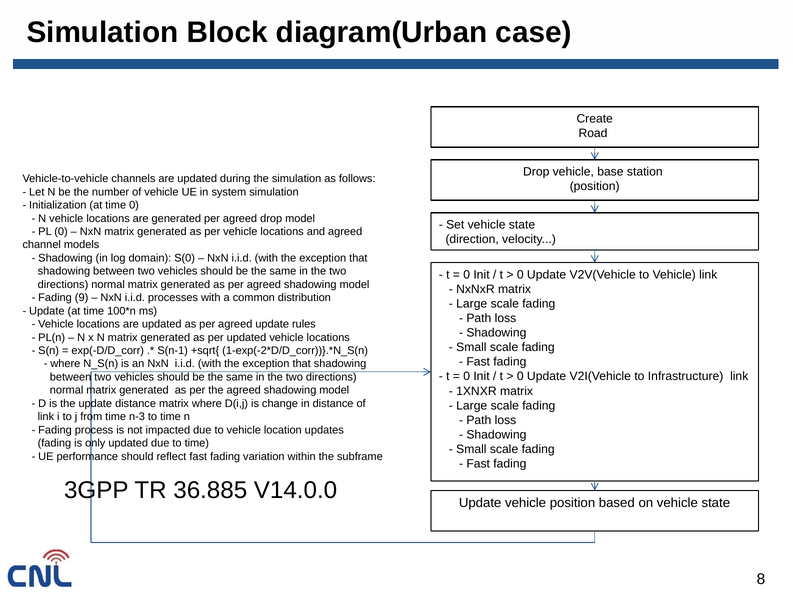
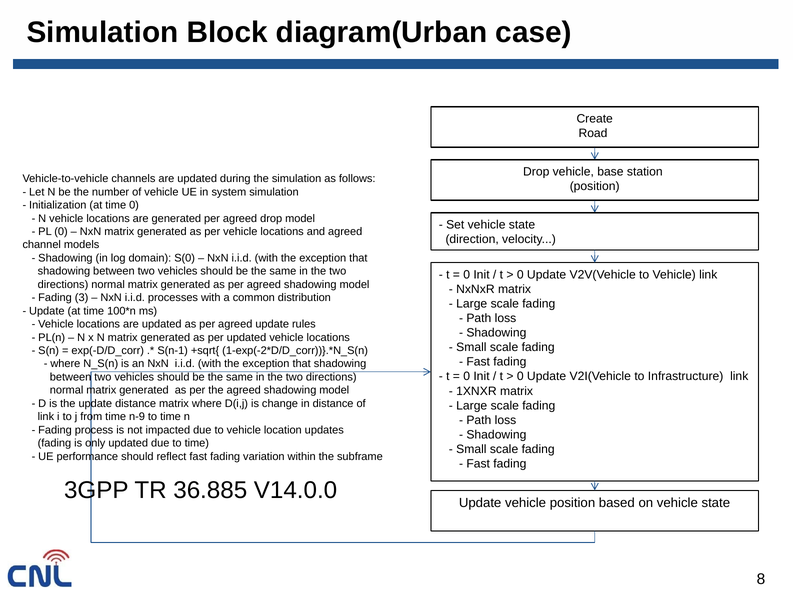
9: 9 -> 3 (82, 298)
n-3: n-3 -> n-9 (137, 417)
